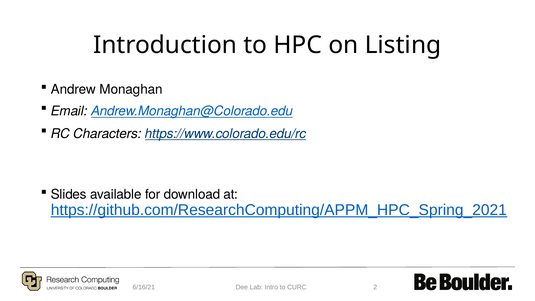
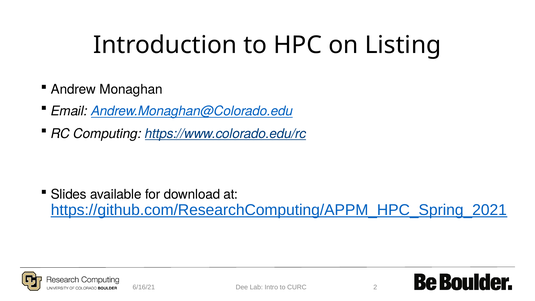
Characters: Characters -> Computing (107, 134)
